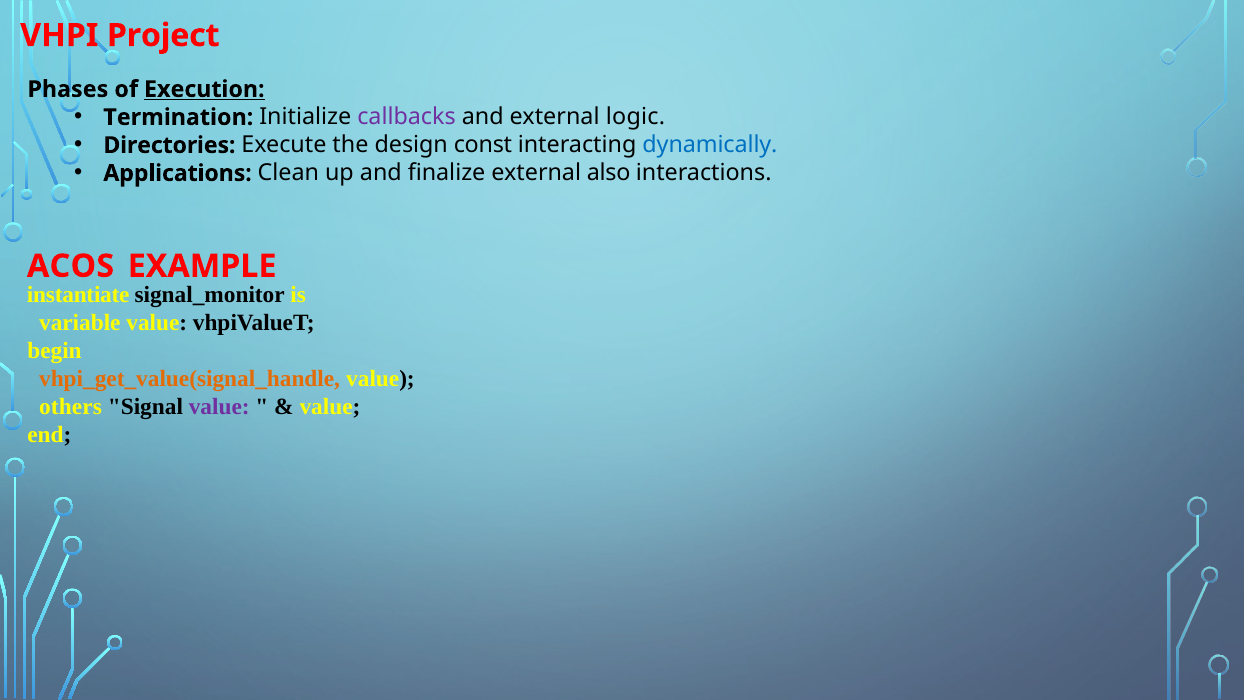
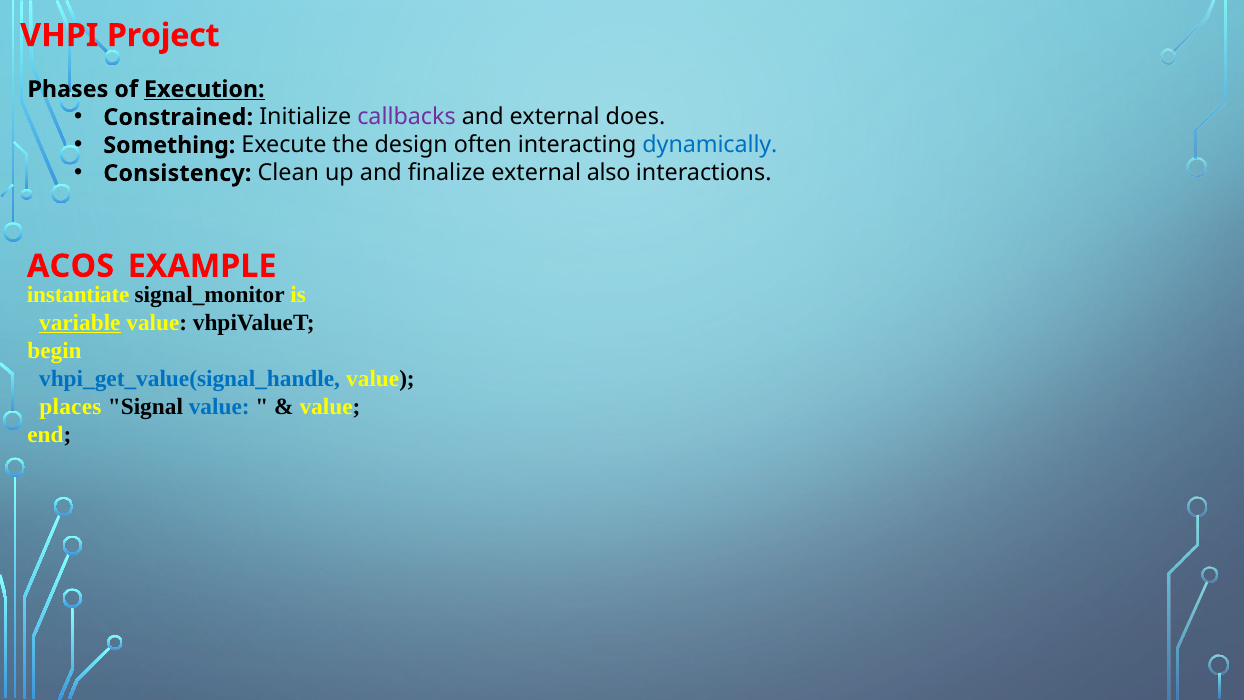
Termination: Termination -> Constrained (178, 117)
logic: logic -> does (635, 117)
Directories: Directories -> Something (169, 145)
const: const -> often (483, 145)
Applications: Applications -> Consistency (177, 173)
variable underline: none -> present (80, 322)
vhpi_get_value(signal_handle colour: orange -> blue (190, 378)
others: others -> places (70, 406)
value colour: purple -> blue (219, 406)
